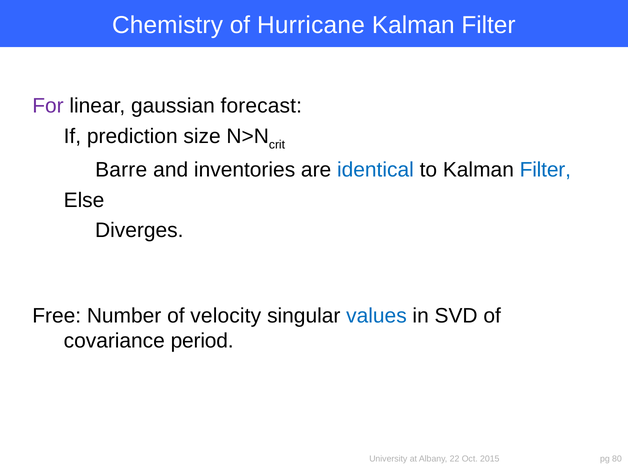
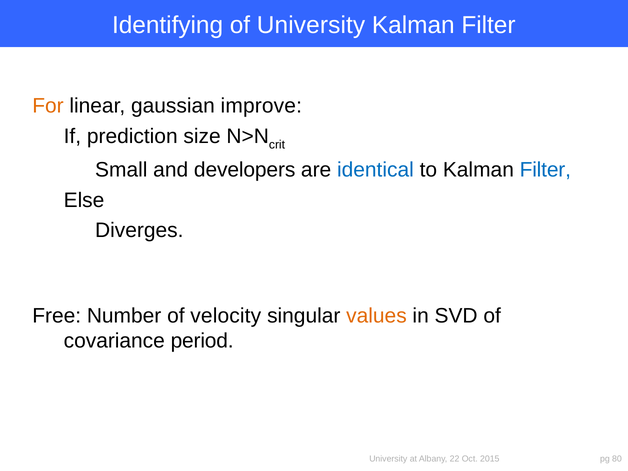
Chemistry: Chemistry -> Identifying (168, 25)
of Hurricane: Hurricane -> University (311, 25)
For colour: purple -> orange (48, 106)
forecast: forecast -> improve (261, 106)
Barre: Barre -> Small (121, 170)
inventories: inventories -> developers (245, 170)
values colour: blue -> orange (376, 316)
